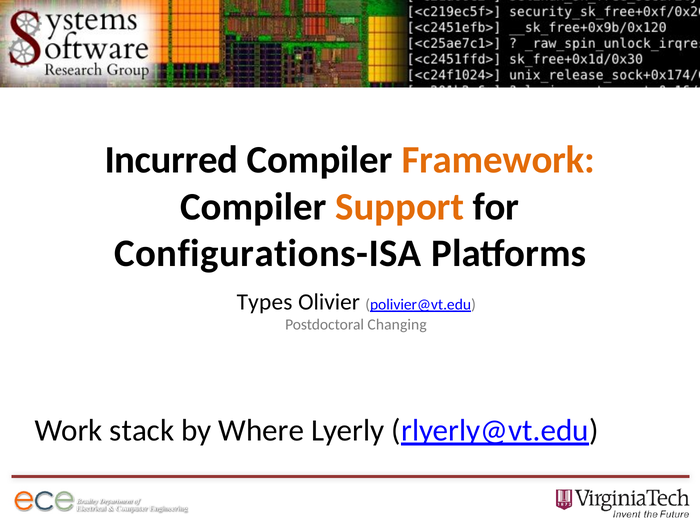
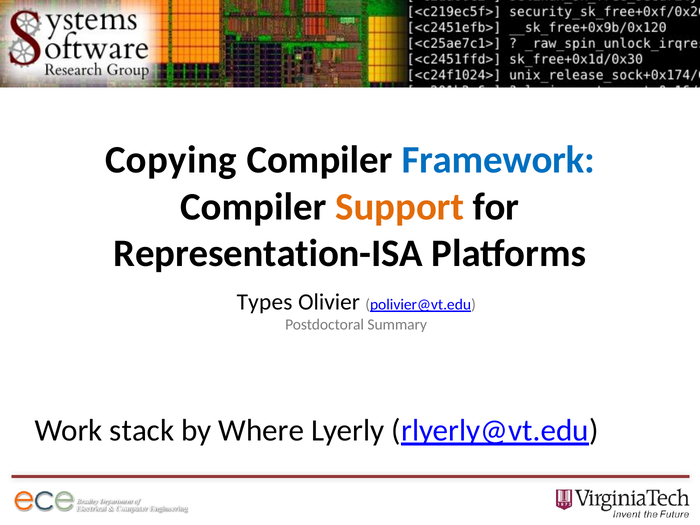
Incurred: Incurred -> Copying (171, 160)
Framework colour: orange -> blue (498, 160)
Configurations-ISA: Configurations-ISA -> Representation-ISA (268, 253)
Changing: Changing -> Summary (397, 325)
